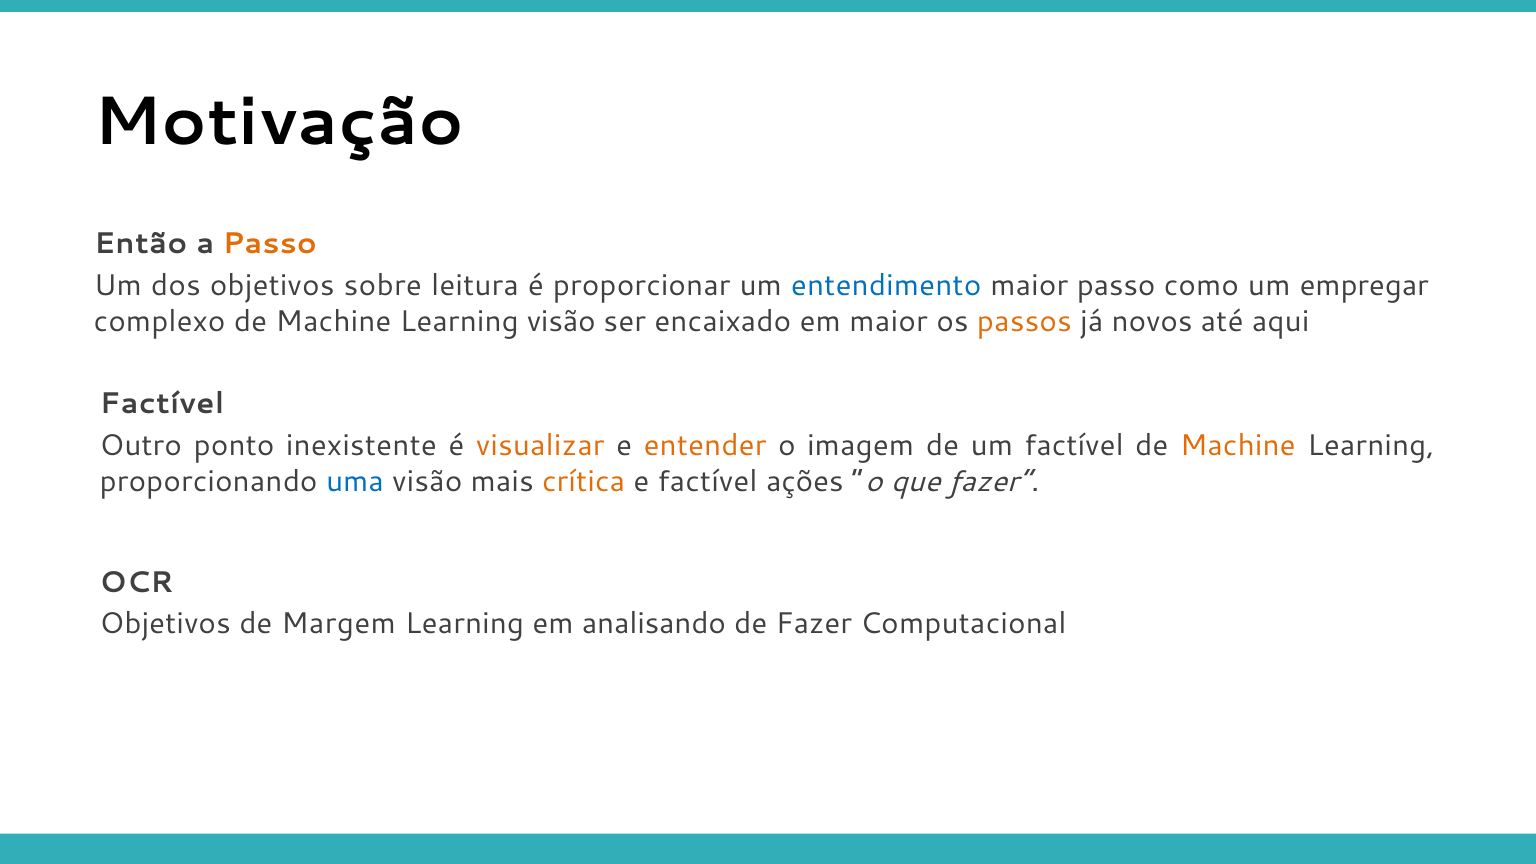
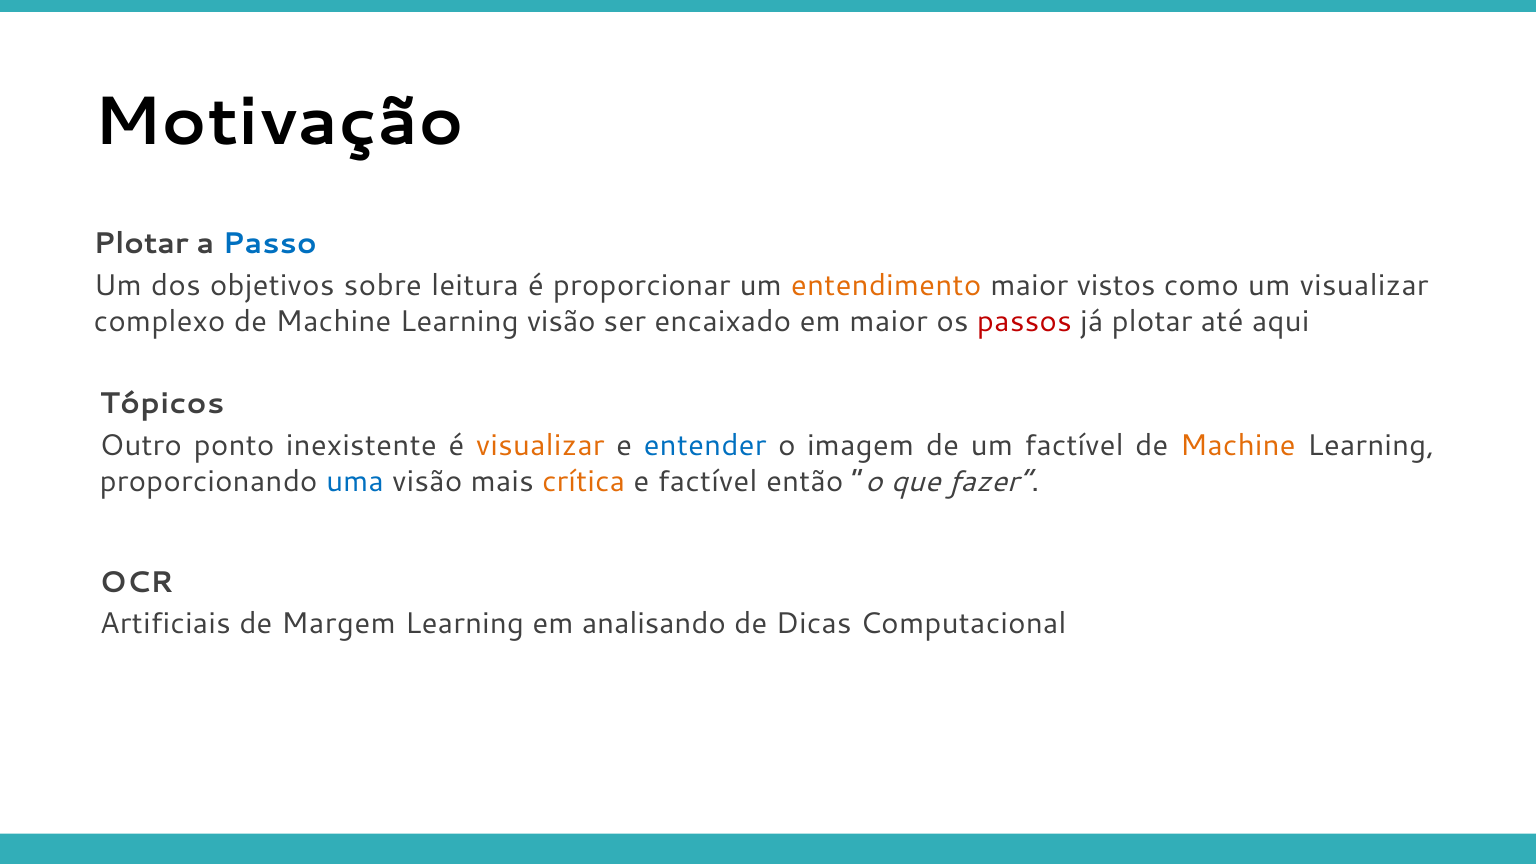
Então: Então -> Plotar (141, 244)
Passo colour: orange -> blue (270, 244)
entendimento colour: blue -> orange (886, 286)
maior passo: passo -> vistos (1116, 286)
um empregar: empregar -> visualizar (1364, 286)
passos colour: orange -> red (1024, 322)
já novos: novos -> plotar (1152, 322)
Factível: Factível -> Tópicos (162, 404)
entender colour: orange -> blue (705, 446)
ações: ações -> então (805, 482)
Objetivos: Objetivos -> Artificiais (165, 624)
de Fazer: Fazer -> Dicas (814, 624)
